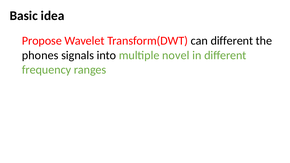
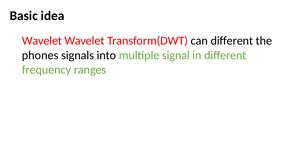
Propose: Propose -> Wavelet (42, 41)
novel: novel -> signal (176, 55)
